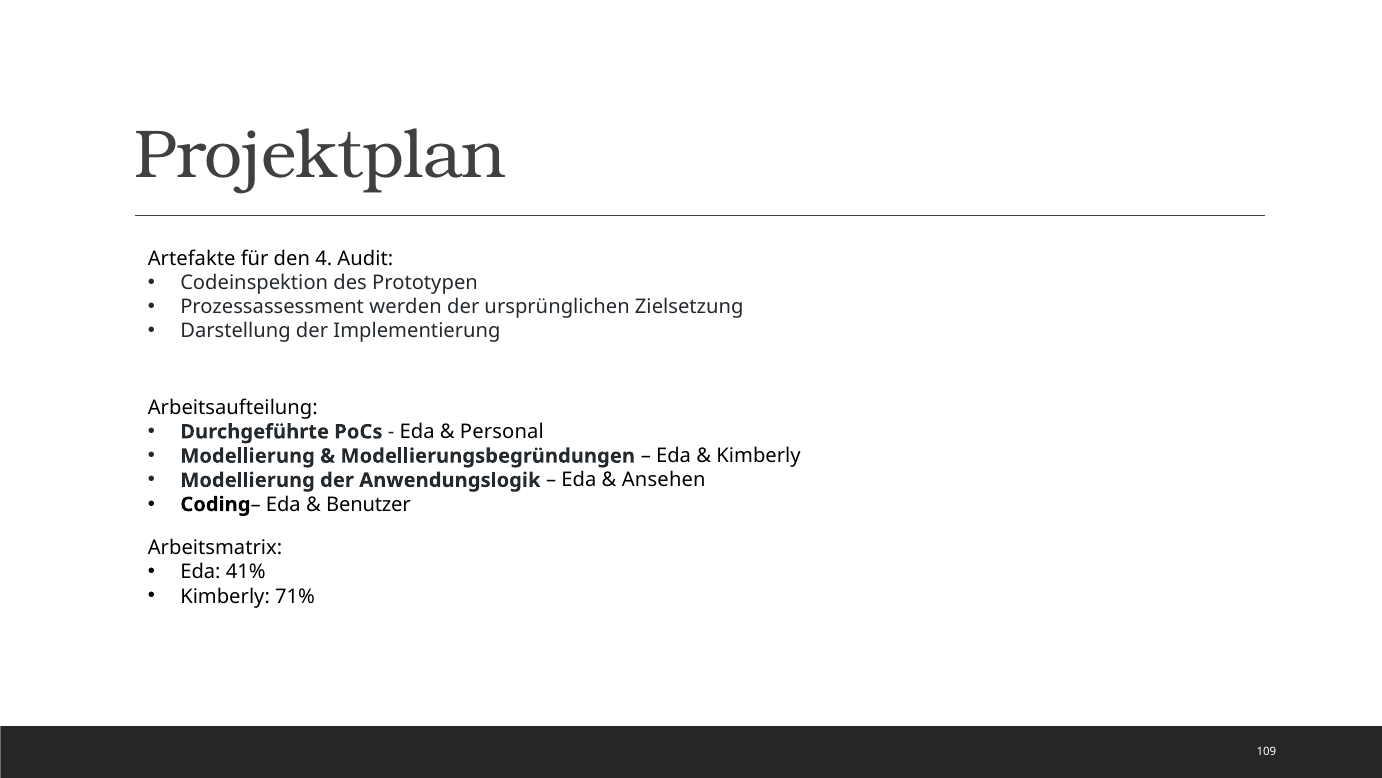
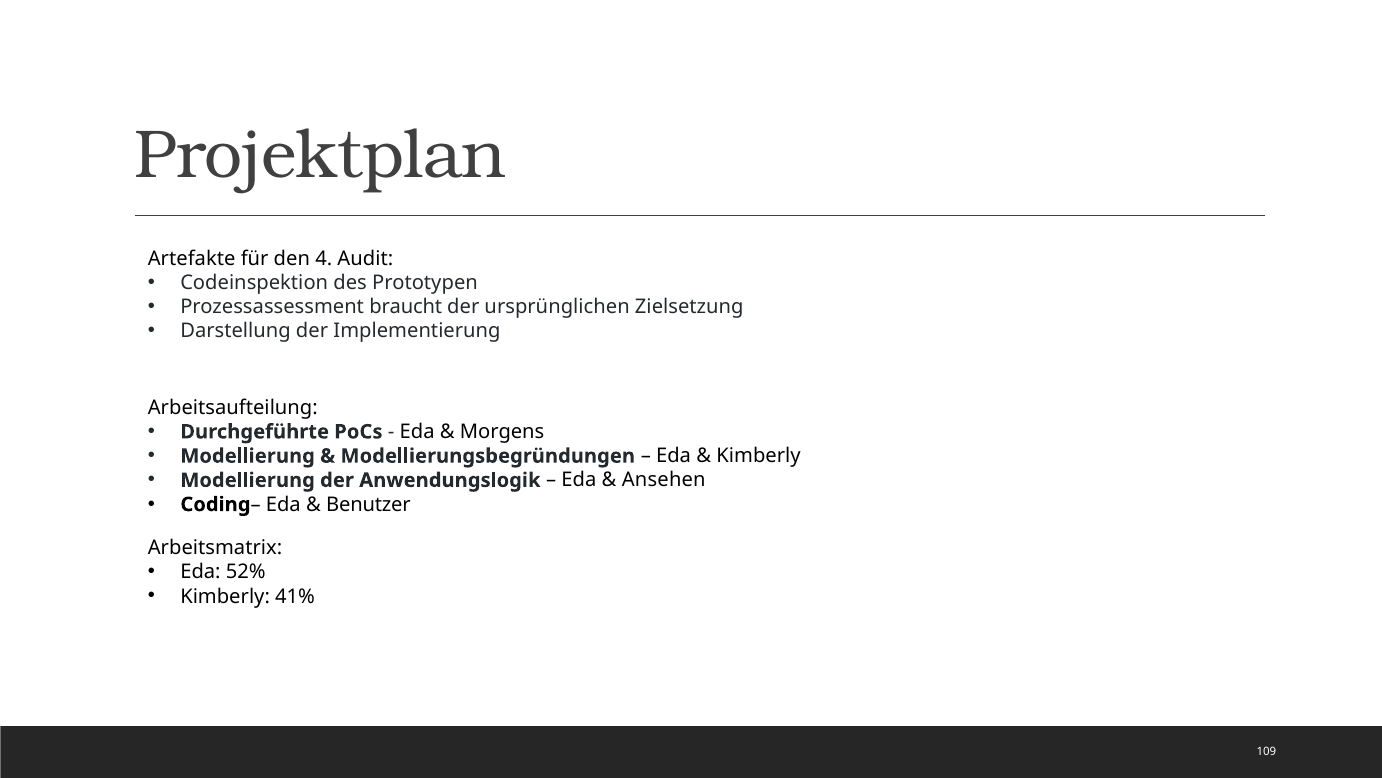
werden: werden -> braucht (406, 307)
Personal: Personal -> Morgens (502, 431)
41%: 41% -> 52% (246, 572)
71%: 71% -> 41% (295, 596)
